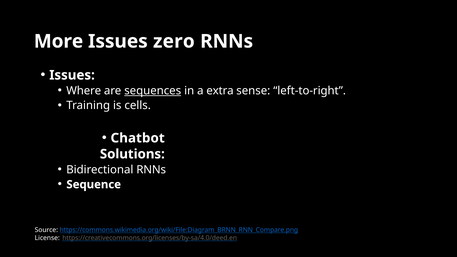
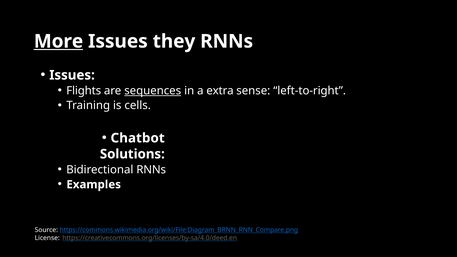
More underline: none -> present (58, 41)
zero: zero -> they (174, 41)
Where: Where -> Flights (84, 91)
Sequence: Sequence -> Examples (94, 185)
